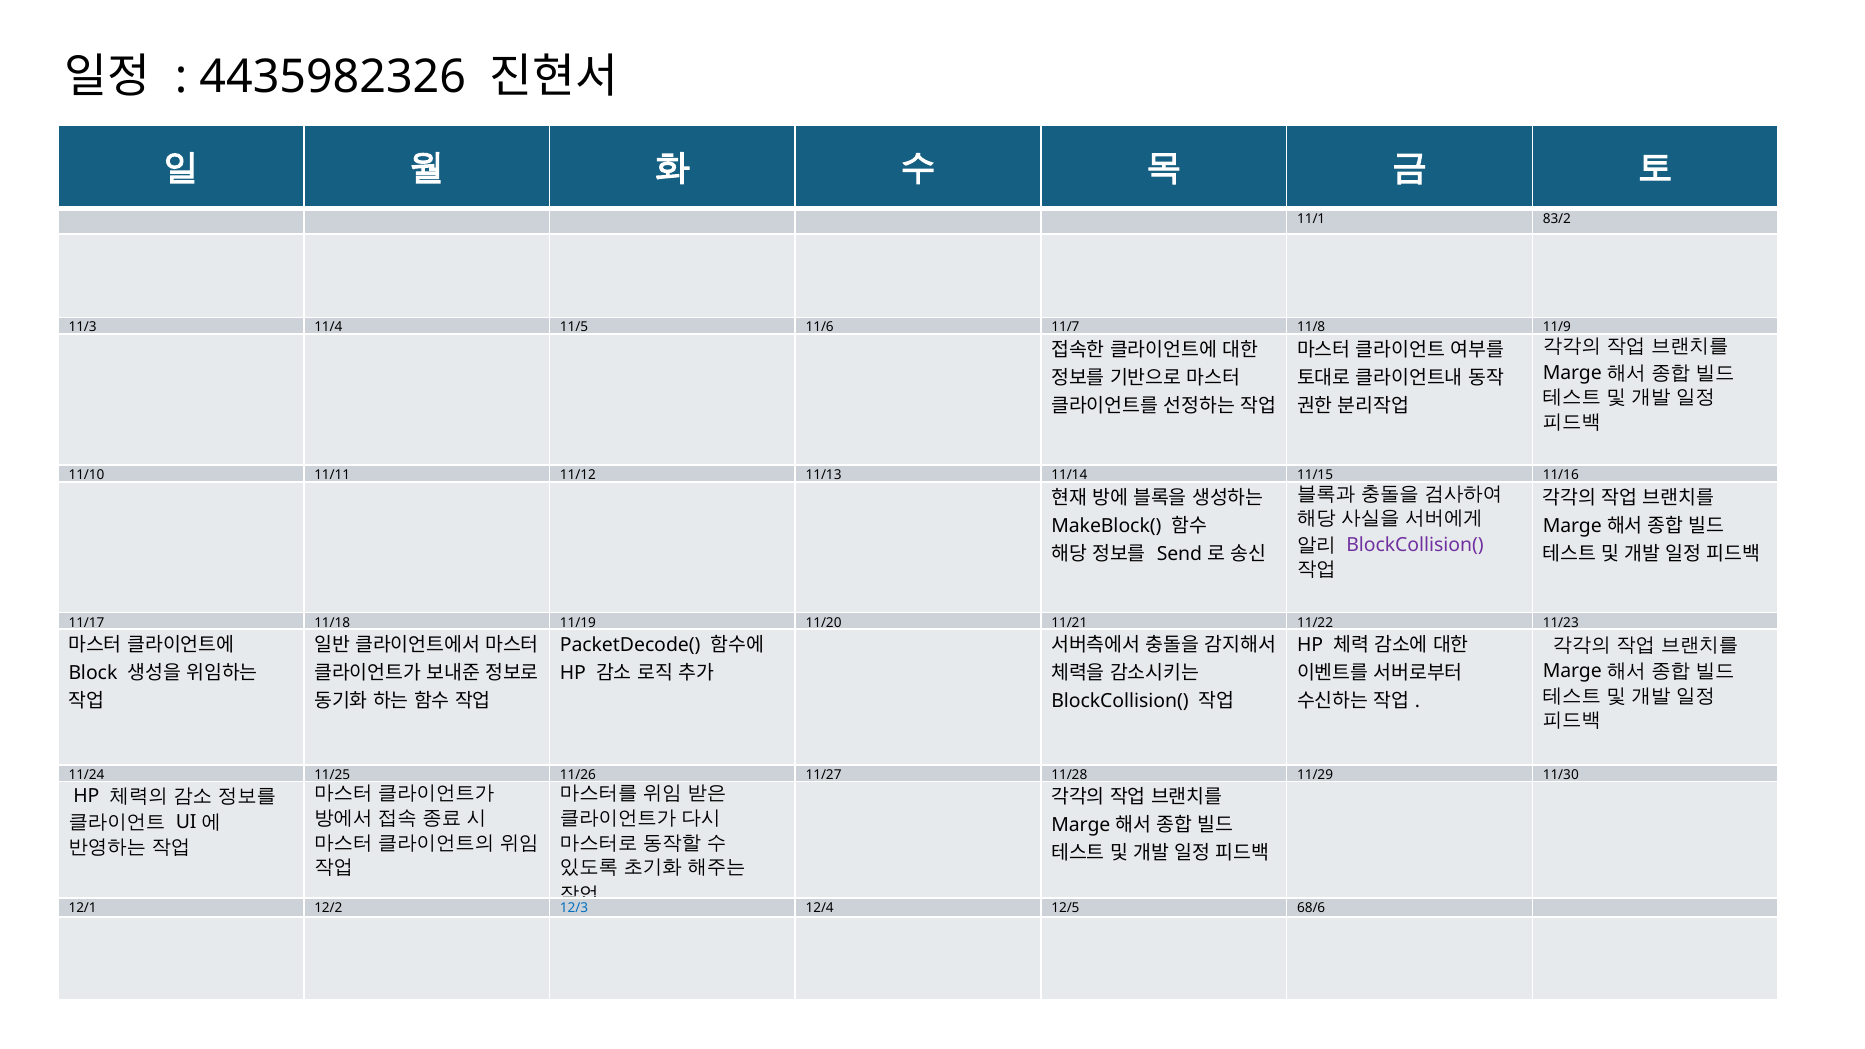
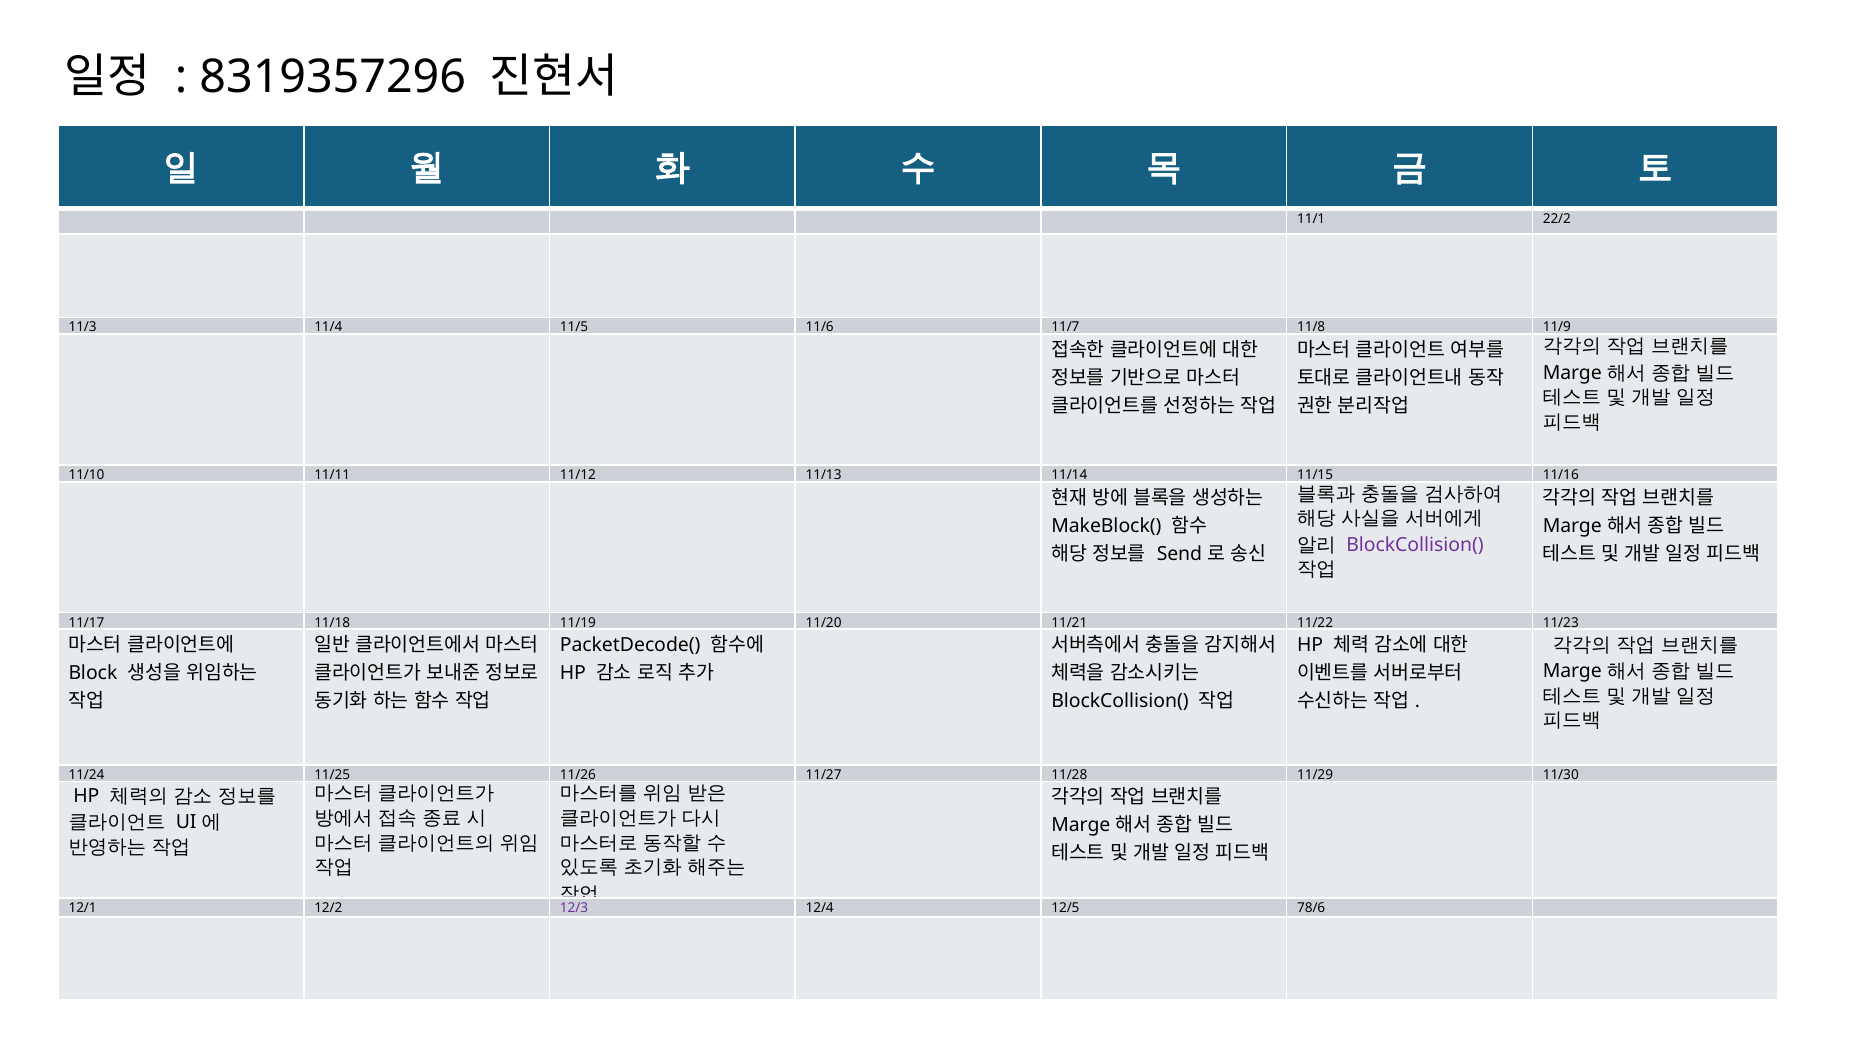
4435982326: 4435982326 -> 8319357296 (333, 77)
83/2: 83/2 -> 22/2 (1557, 219)
12/3 colour: blue -> purple (574, 908)
68/6: 68/6 -> 78/6 (1311, 908)
